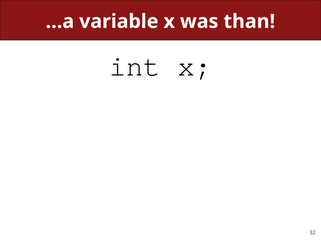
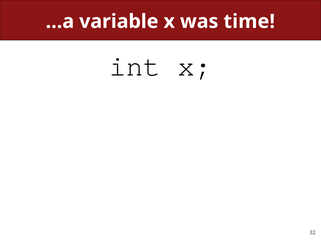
than: than -> time (249, 21)
